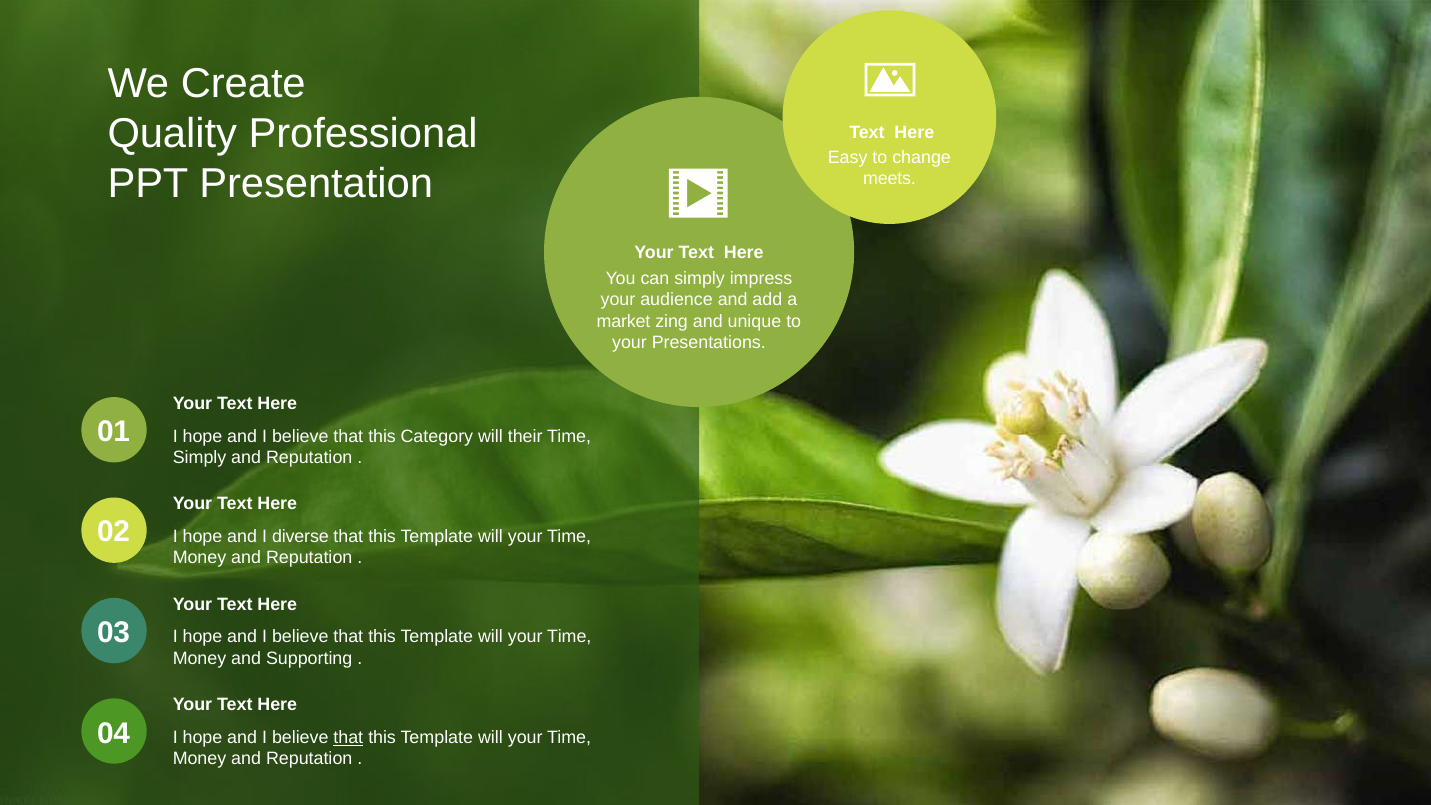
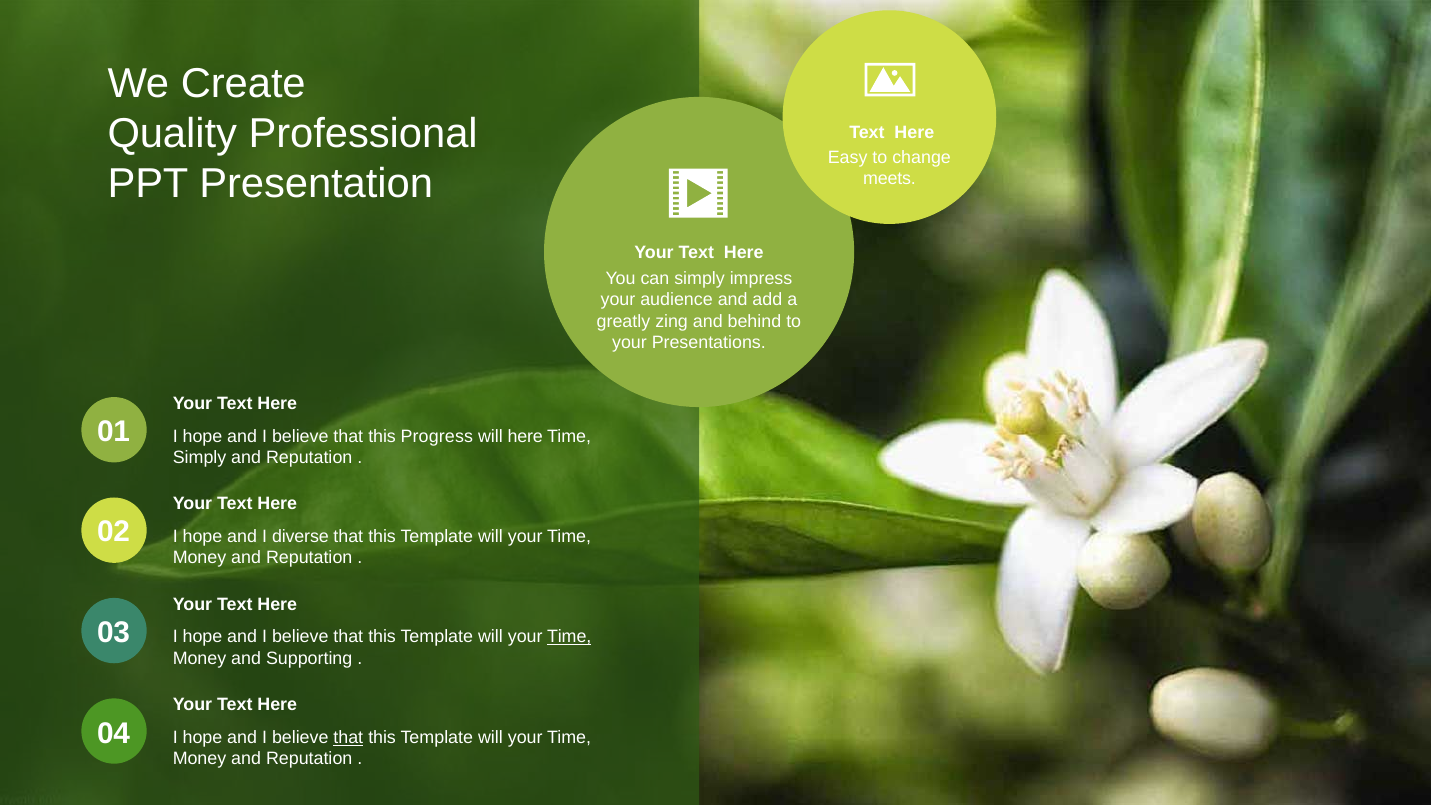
market: market -> greatly (623, 321)
unique: unique -> behind (754, 321)
Category: Category -> Progress (437, 436)
will their: their -> here (525, 436)
Time underline: none -> present (569, 637)
